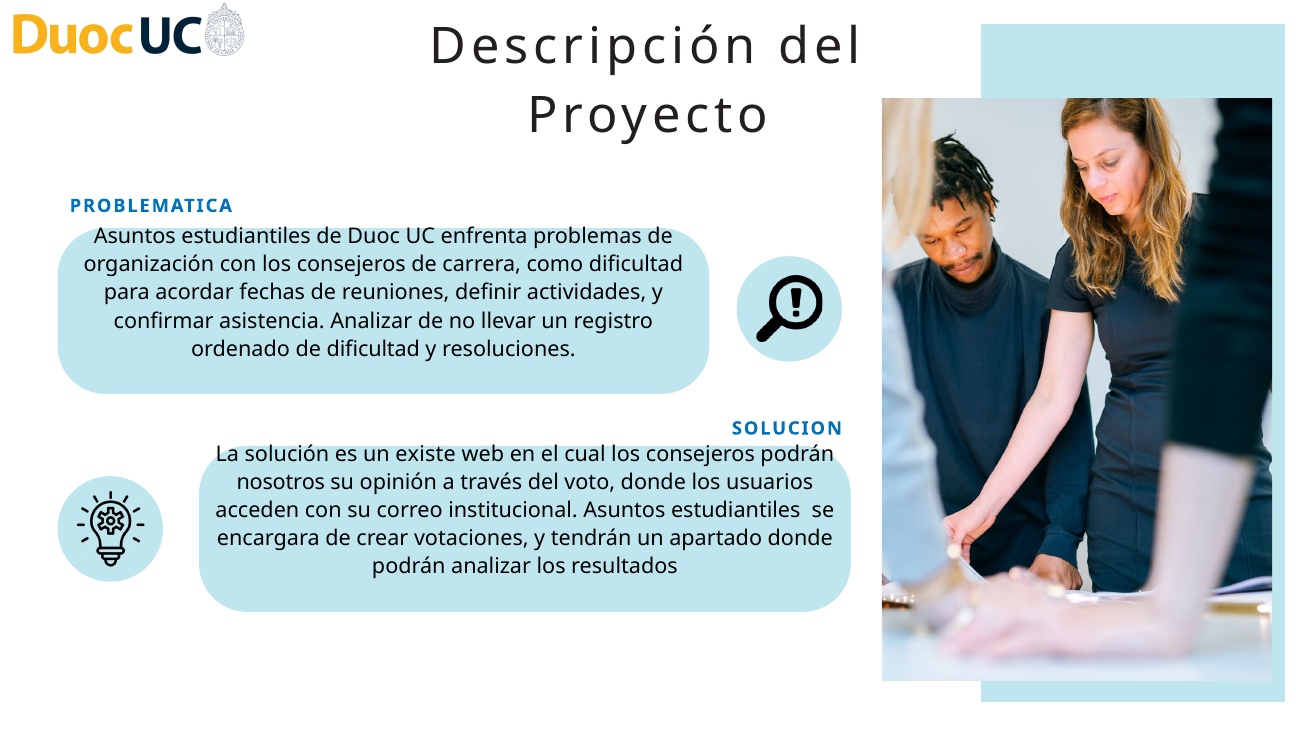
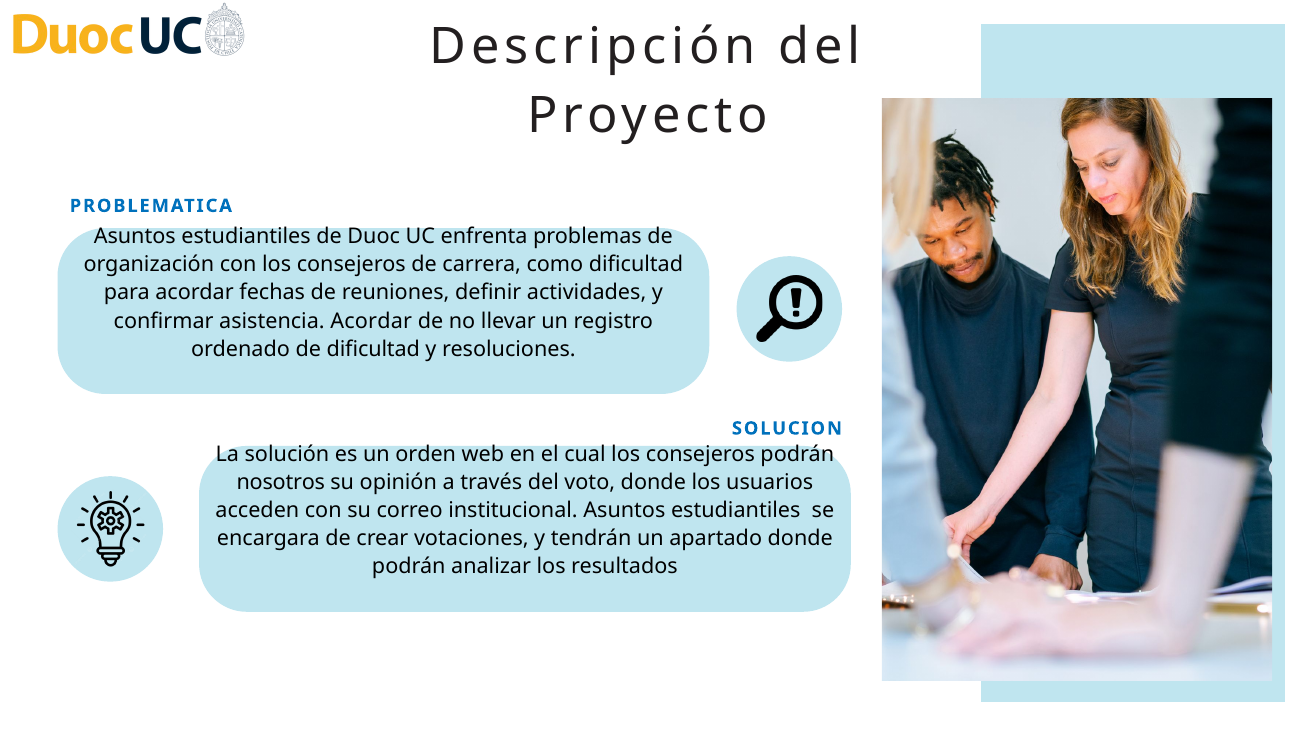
asistencia Analizar: Analizar -> Acordar (371, 321)
existe: existe -> orden (426, 454)
